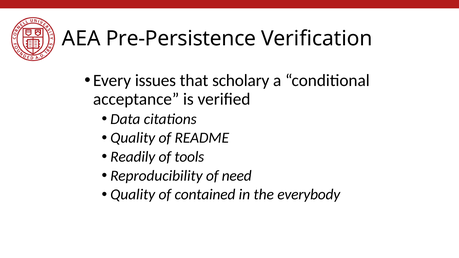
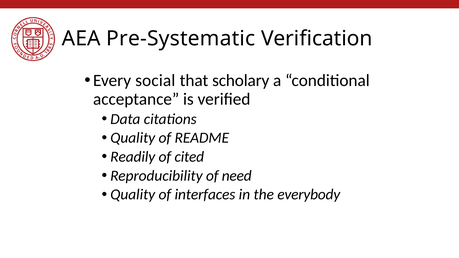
Pre-Persistence: Pre-Persistence -> Pre-Systematic (181, 39)
issues: issues -> social (155, 80)
tools: tools -> cited (189, 157)
contained: contained -> interfaces (205, 195)
